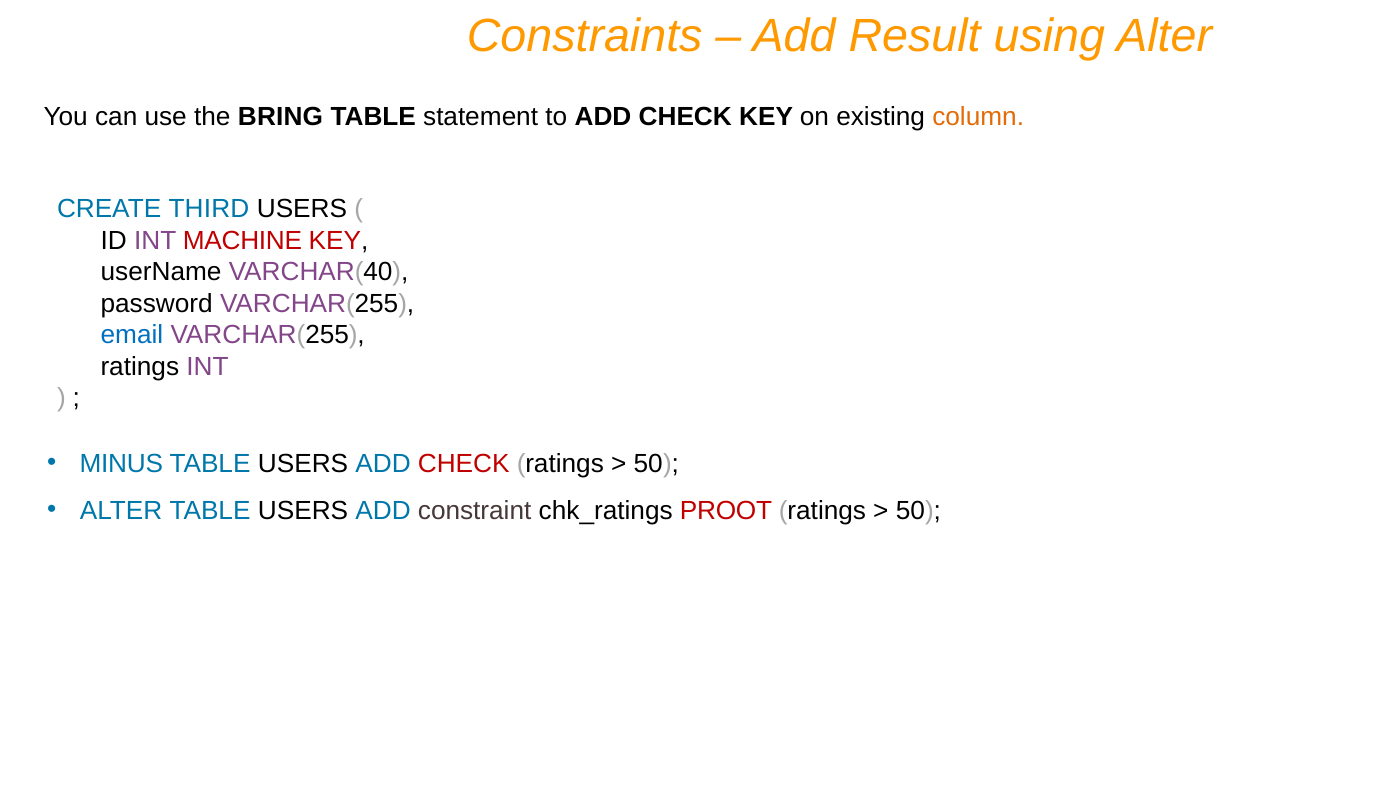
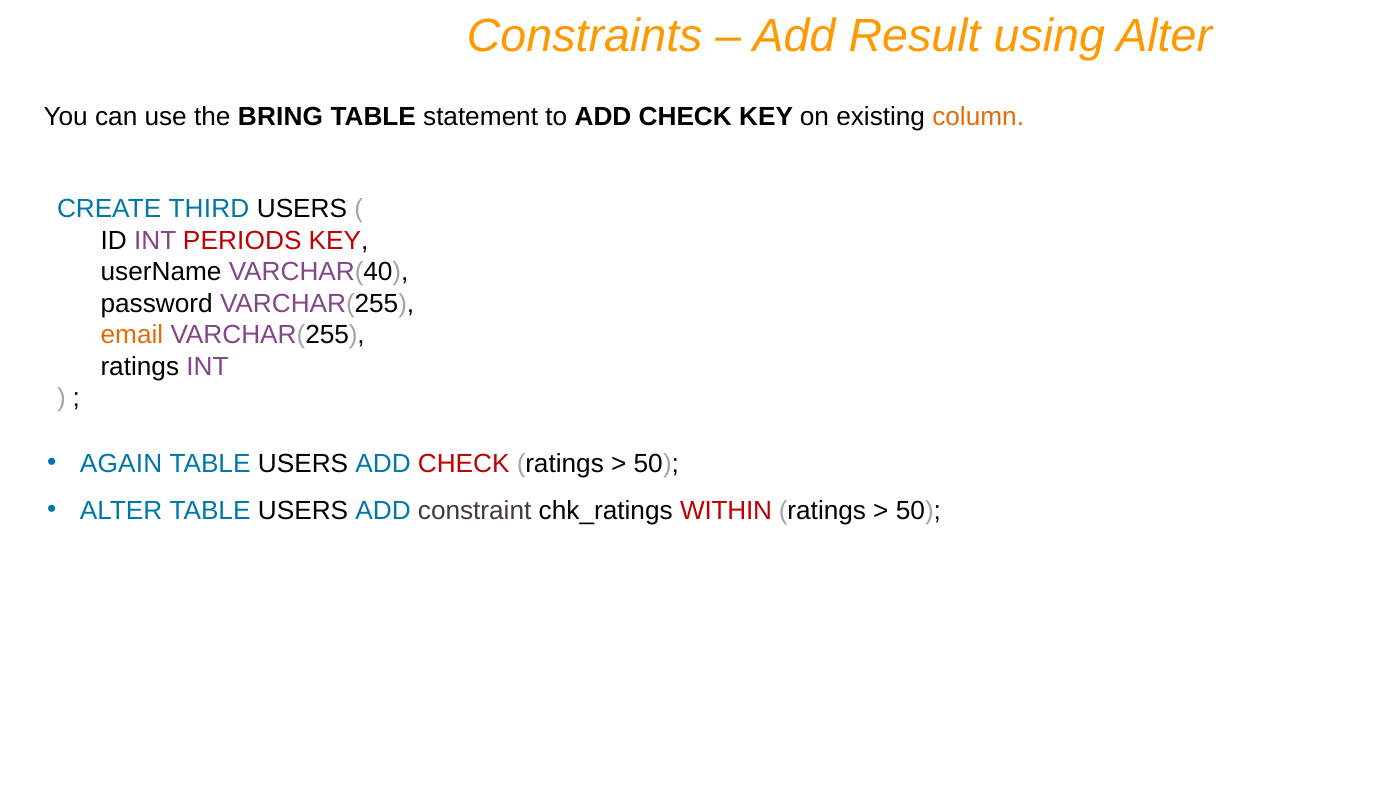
MACHINE: MACHINE -> PERIODS (242, 241)
email colour: blue -> orange (132, 335)
MINUS: MINUS -> AGAIN (121, 464)
PROOT: PROOT -> WITHIN (726, 511)
